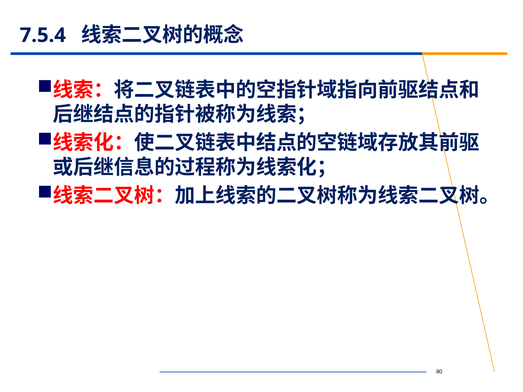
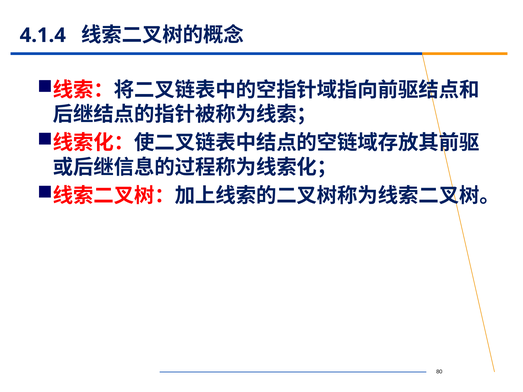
7.5.4: 7.5.4 -> 4.1.4 (43, 35)
